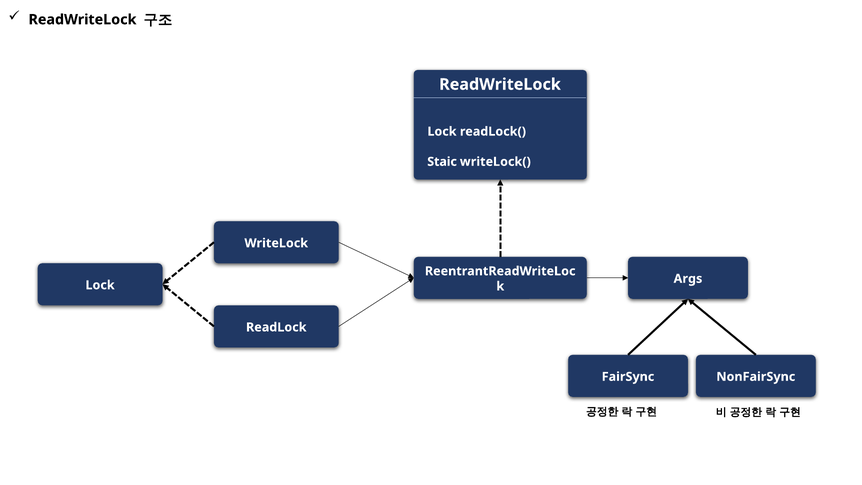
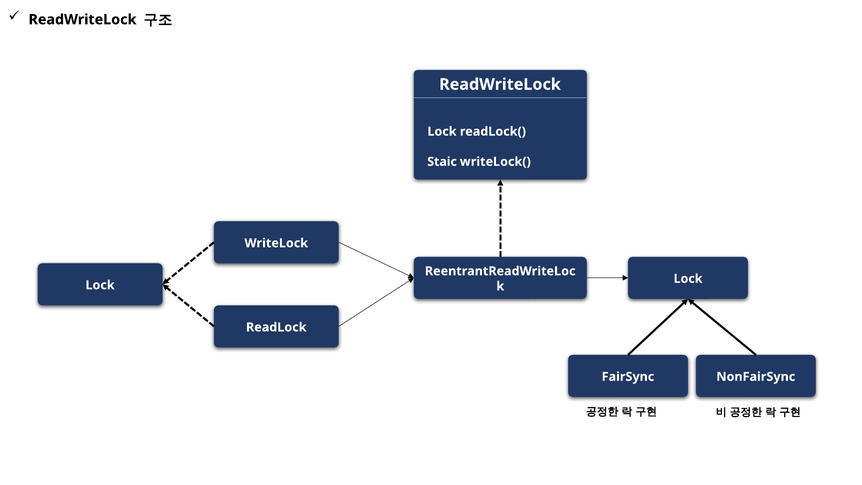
Args: Args -> Lock (688, 279)
